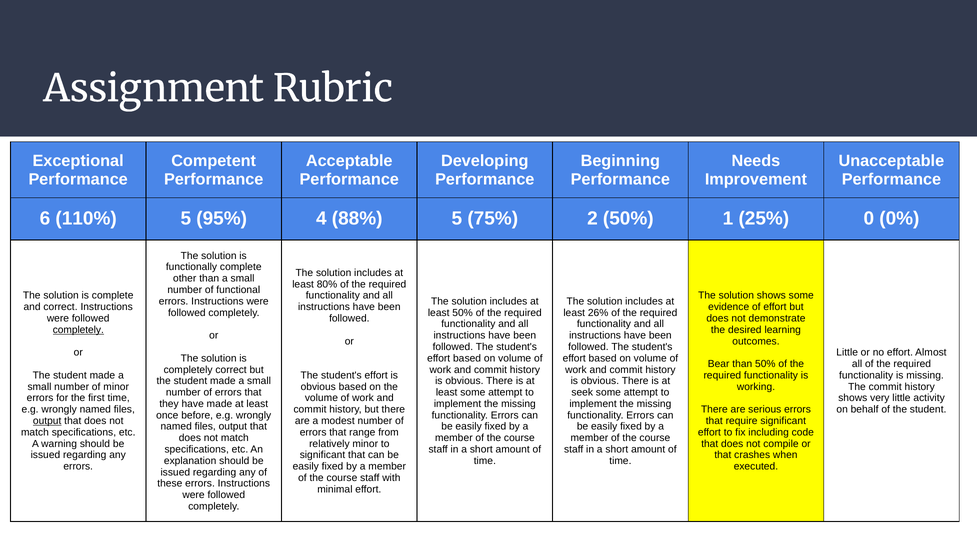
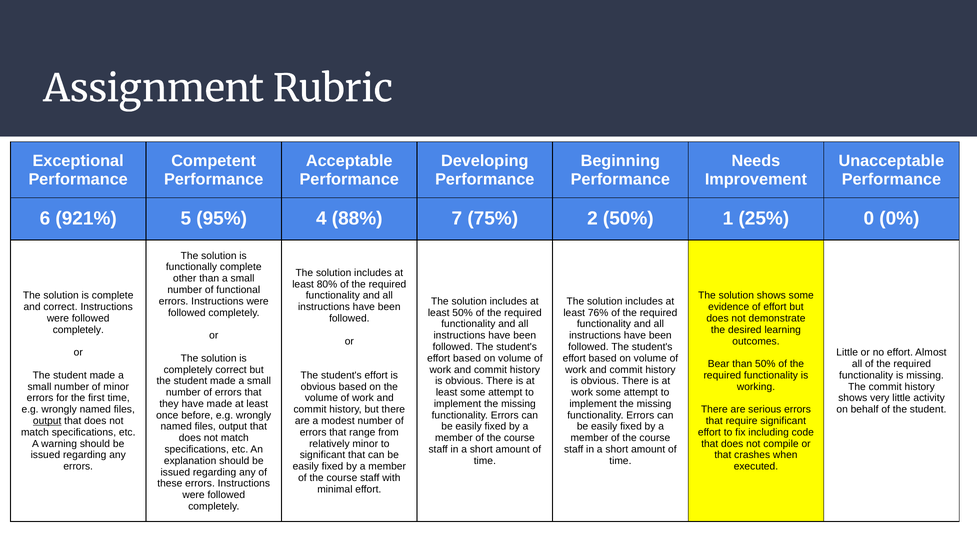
110%: 110% -> 921% (86, 218)
88% 5: 5 -> 7 (457, 218)
26%: 26% -> 76% (598, 312)
completely underline: present -> none (78, 330)
seek: seek -> work (582, 392)
